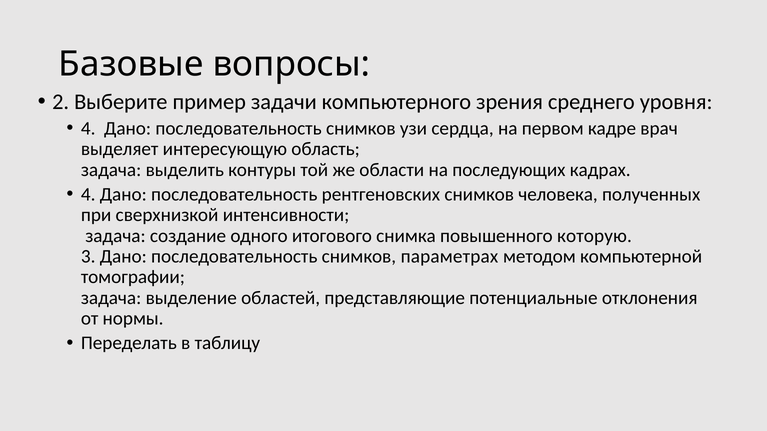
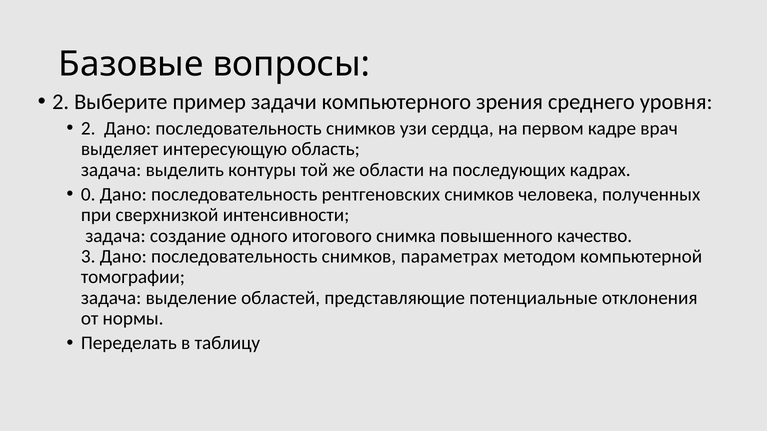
4: 4 -> 2 (88, 129)
4: 4 -> 0 (88, 195)
которую: которую -> качество (595, 236)
